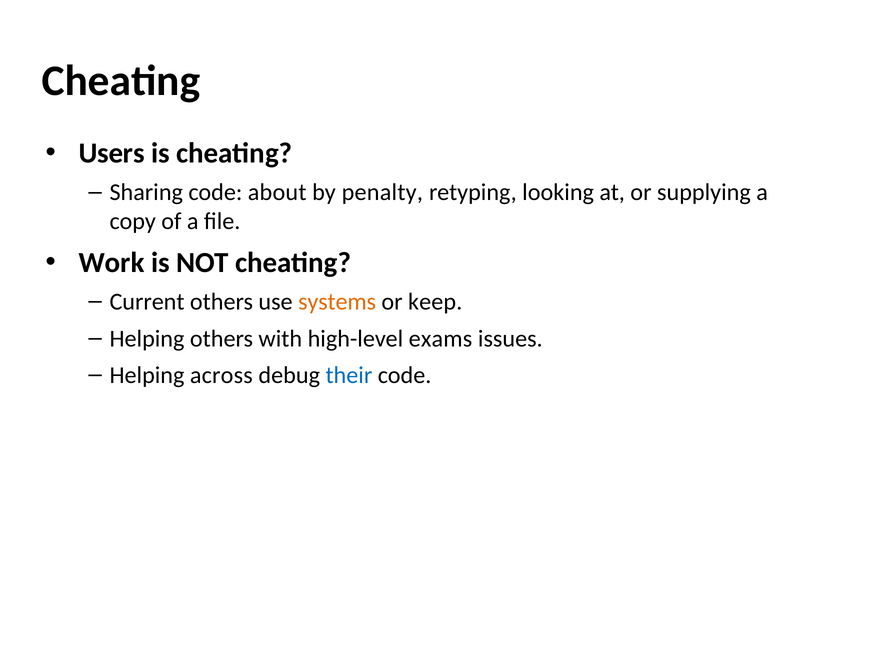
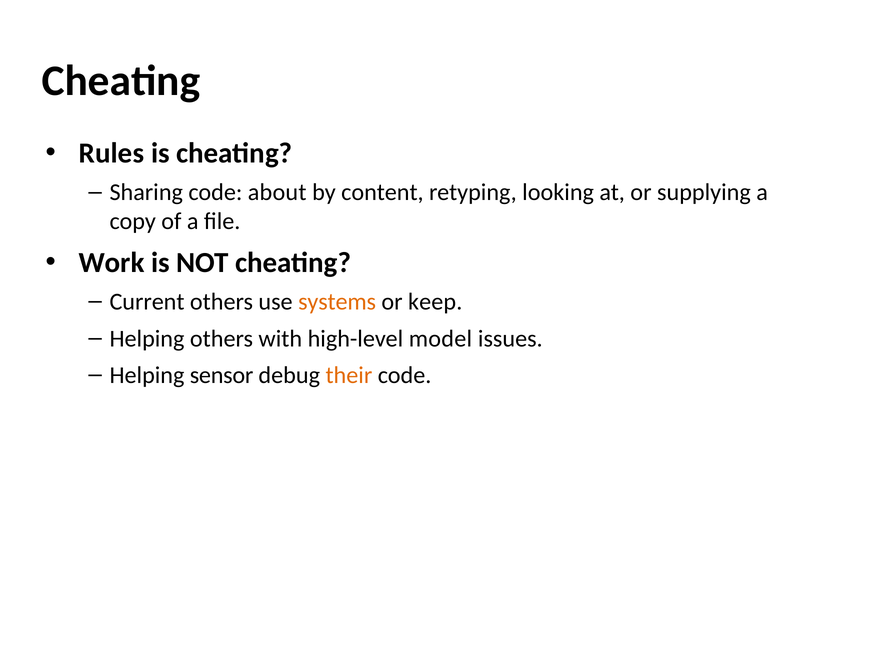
Users: Users -> Rules (111, 153)
penalty: penalty -> content (382, 192)
exams: exams -> model (440, 338)
across: across -> sensor (222, 375)
their colour: blue -> orange (349, 375)
